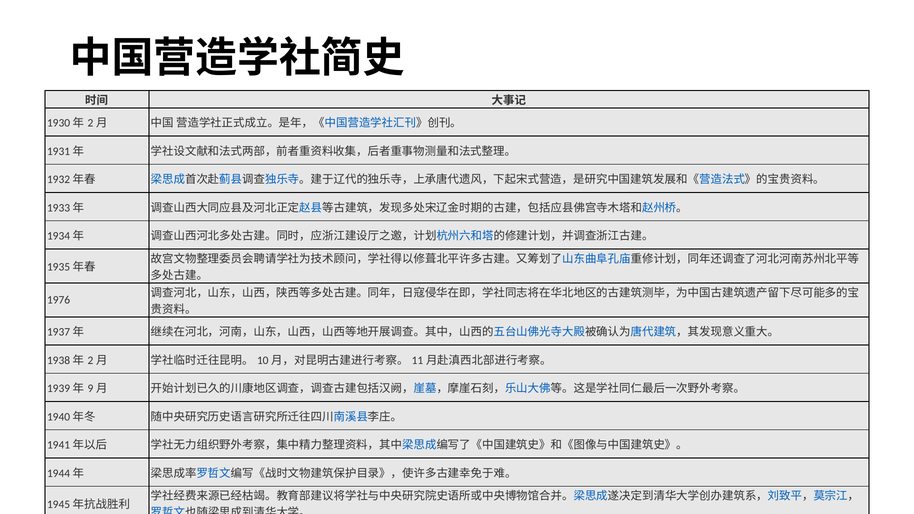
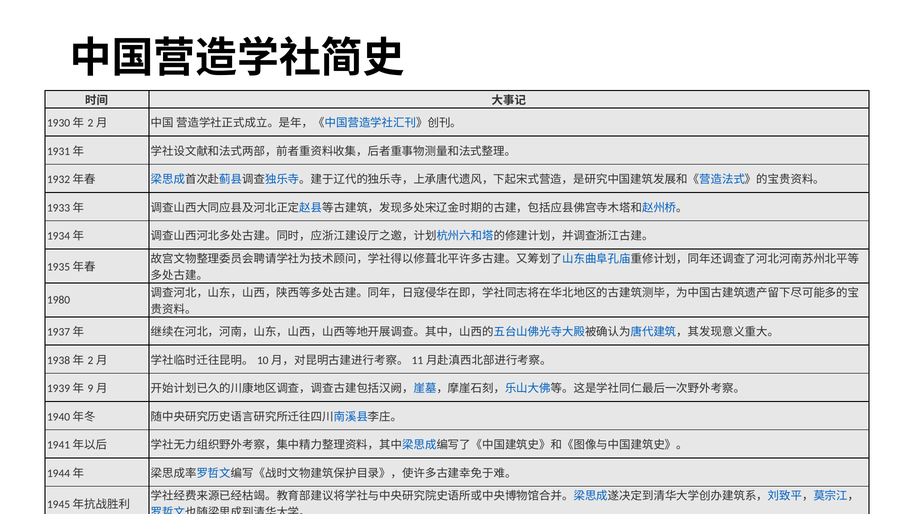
1976: 1976 -> 1980 (59, 300)
